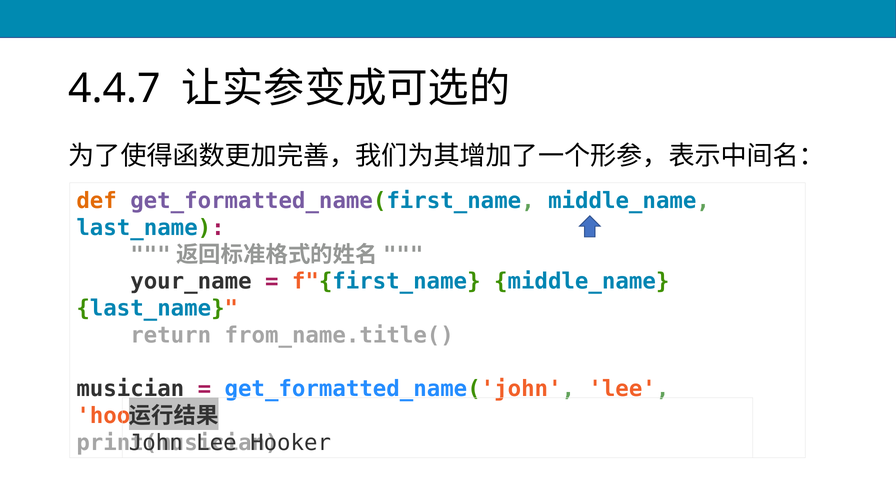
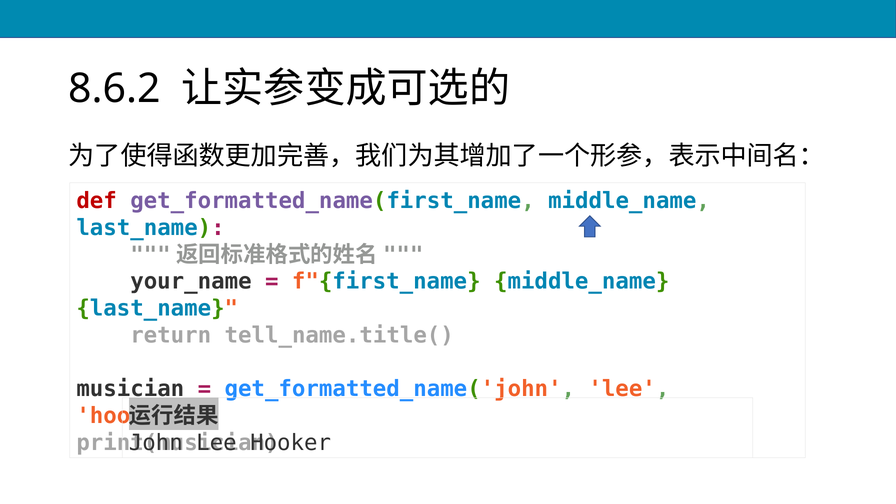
4.4.7: 4.4.7 -> 8.6.2 (115, 89)
def colour: orange -> red (97, 201)
from_name.title(: from_name.title( -> tell_name.title( (339, 335)
